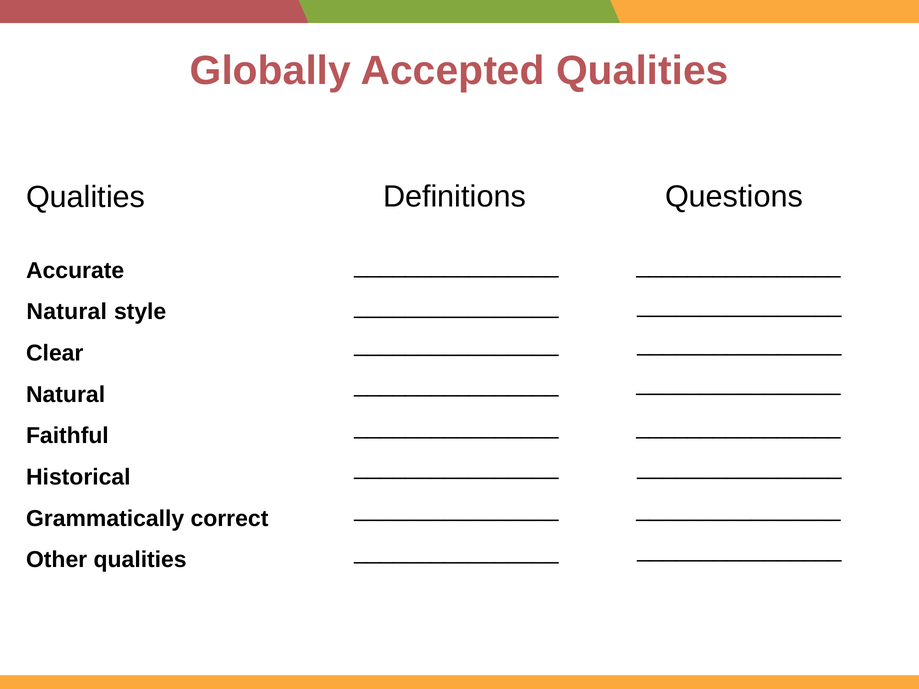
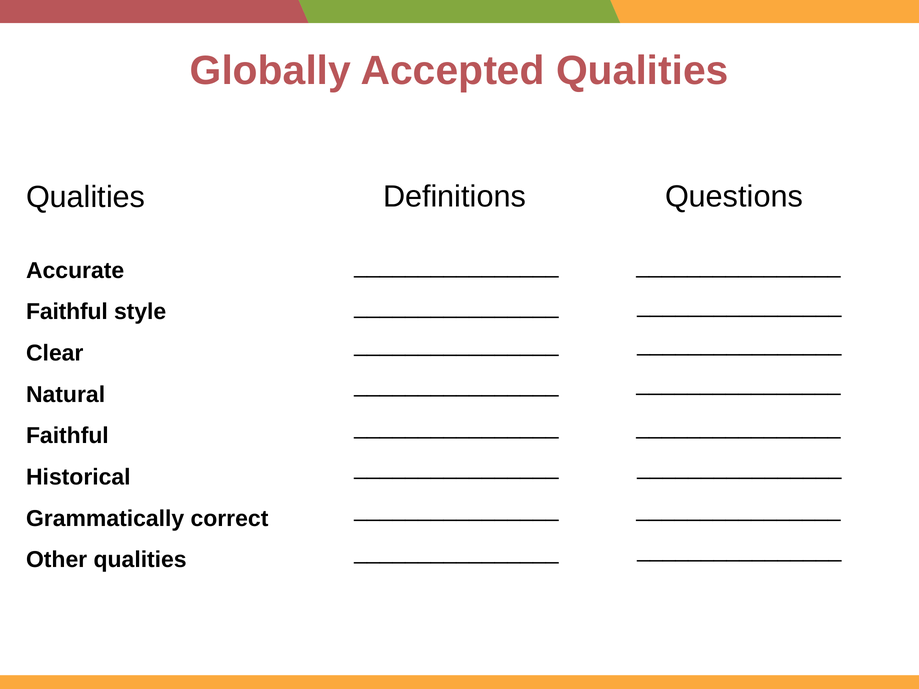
Natural: Natural -> Faithful (67, 312)
